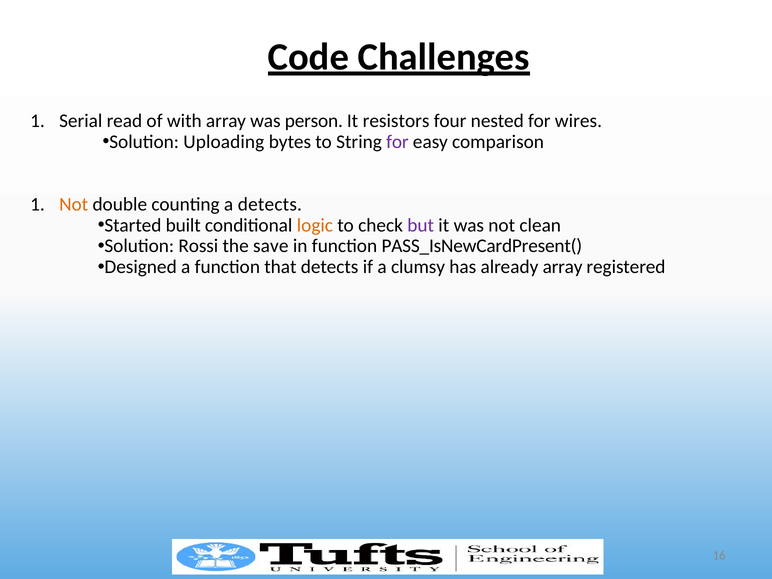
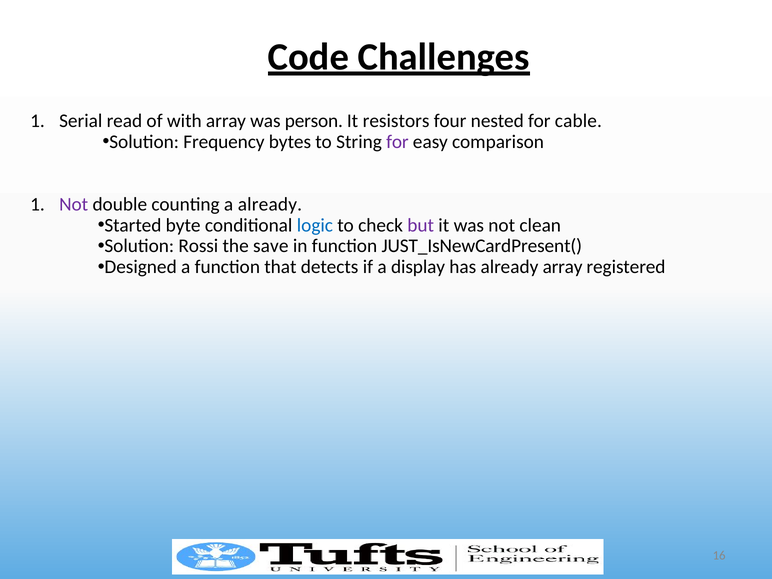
wires: wires -> cable (578, 121)
Uploading: Uploading -> Frequency (224, 142)
Not colour: orange -> purple (74, 204)
a detects: detects -> already (270, 204)
built: built -> byte (183, 225)
logic colour: orange -> blue (315, 225)
PASS_IsNewCardPresent(: PASS_IsNewCardPresent( -> JUST_IsNewCardPresent( (482, 246)
clumsy: clumsy -> display (418, 267)
